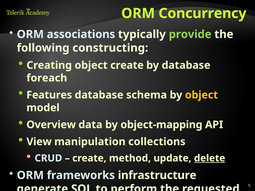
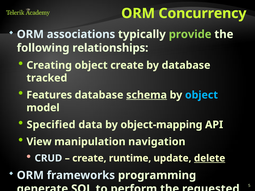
constructing: constructing -> relationships (110, 48)
foreach: foreach -> tracked (47, 78)
schema underline: none -> present (147, 95)
object colour: yellow -> light blue (201, 95)
Overview: Overview -> Specified (51, 125)
collections: collections -> navigation (157, 142)
method: method -> runtime (130, 158)
infrastructure: infrastructure -> programming (157, 176)
